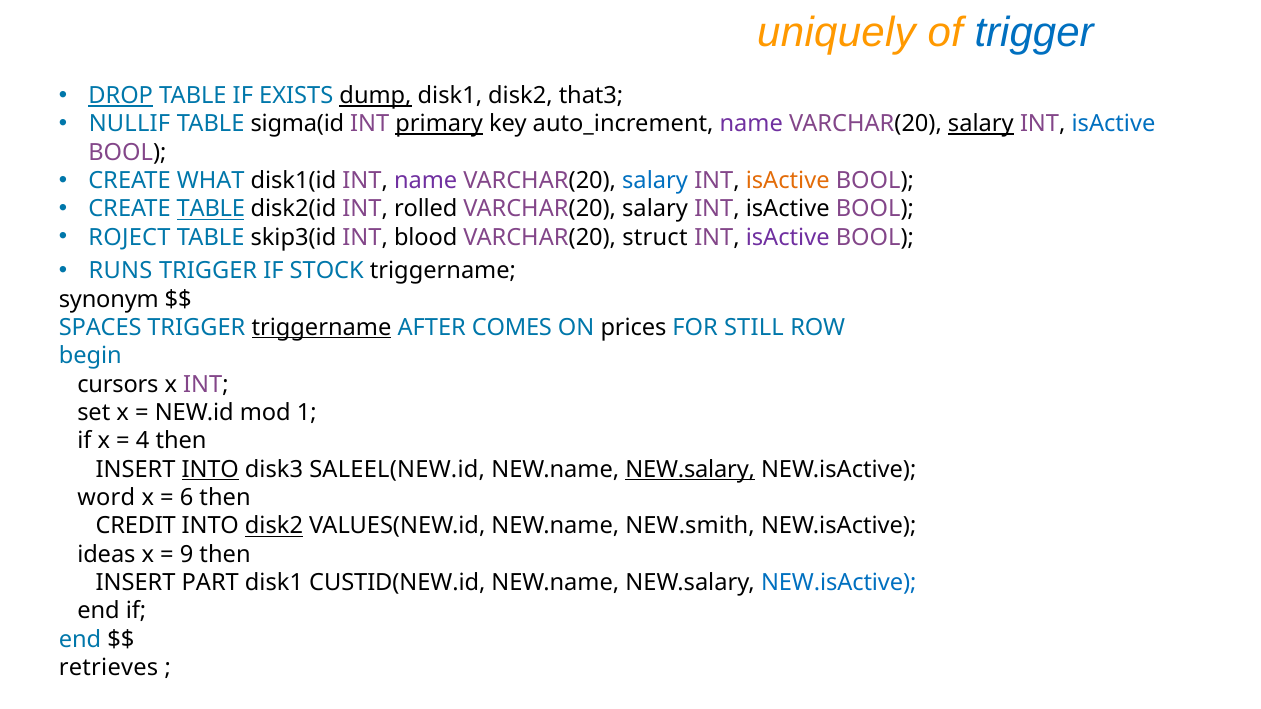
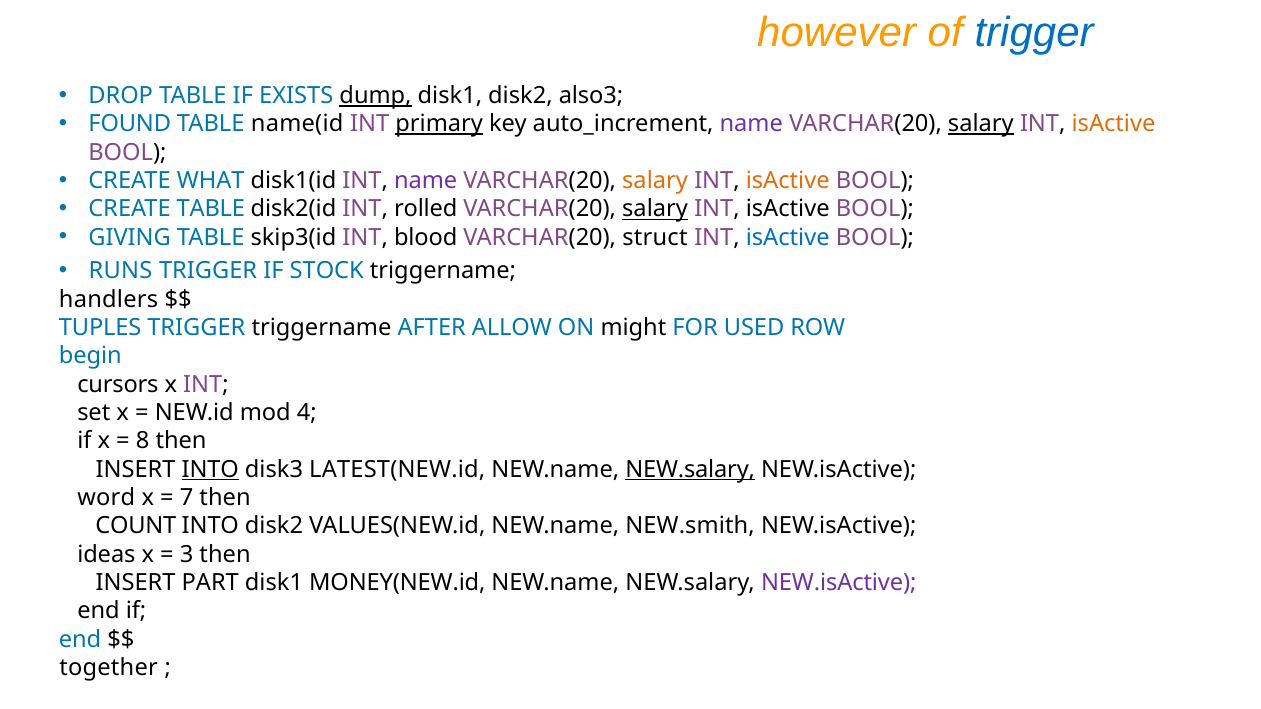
uniquely: uniquely -> however (837, 33)
DROP underline: present -> none (121, 96)
that3: that3 -> also3 (591, 96)
NULLIF: NULLIF -> FOUND (130, 124)
sigma(id: sigma(id -> name(id (297, 124)
isActive colour: blue -> orange (1114, 124)
salary colour: blue -> orange (655, 181)
TABLE underline: present -> none (211, 209)
salary underline: none -> present (655, 209)
ROJECT: ROJECT -> GIVING (130, 238)
isActive colour: purple -> blue (788, 238)
synonym: synonym -> handlers (109, 299)
SPACES: SPACES -> TUPLES (100, 328)
triggername underline: present -> none (321, 328)
COMES: COMES -> ALLOW (512, 328)
prices: prices -> might (633, 328)
STILL: STILL -> USED (754, 328)
1: 1 -> 4 (307, 413)
4: 4 -> 8 (143, 441)
SALEEL(NEW.id: SALEEL(NEW.id -> LATEST(NEW.id (397, 470)
6: 6 -> 7 (187, 498)
CREDIT: CREDIT -> COUNT (136, 526)
disk2 underline: present -> none (274, 526)
9: 9 -> 3 (187, 555)
CUSTID(NEW.id: CUSTID(NEW.id -> MONEY(NEW.id (397, 583)
NEW.isActive colour: blue -> purple (839, 583)
retrieves: retrieves -> together (109, 668)
